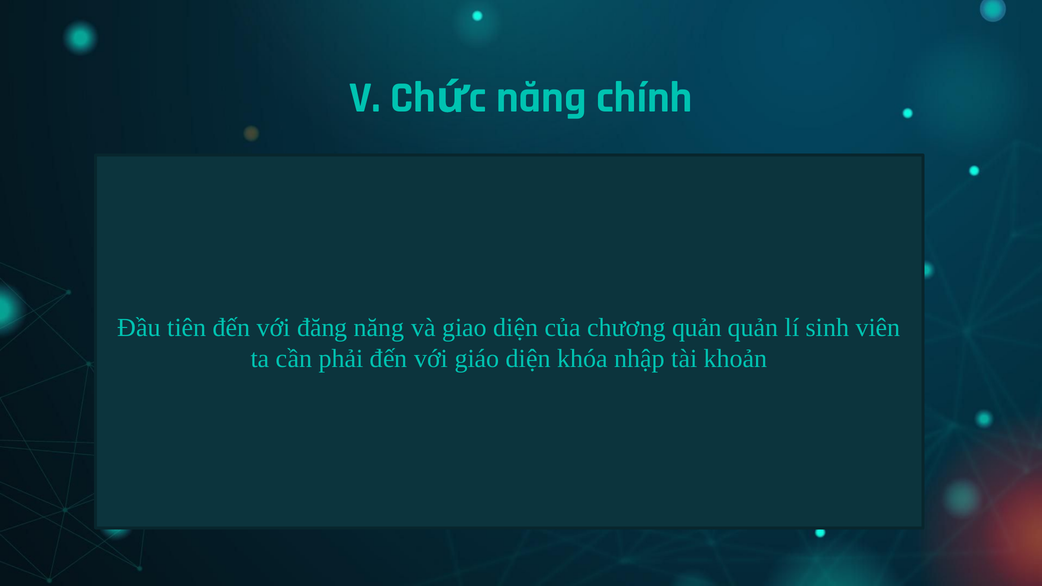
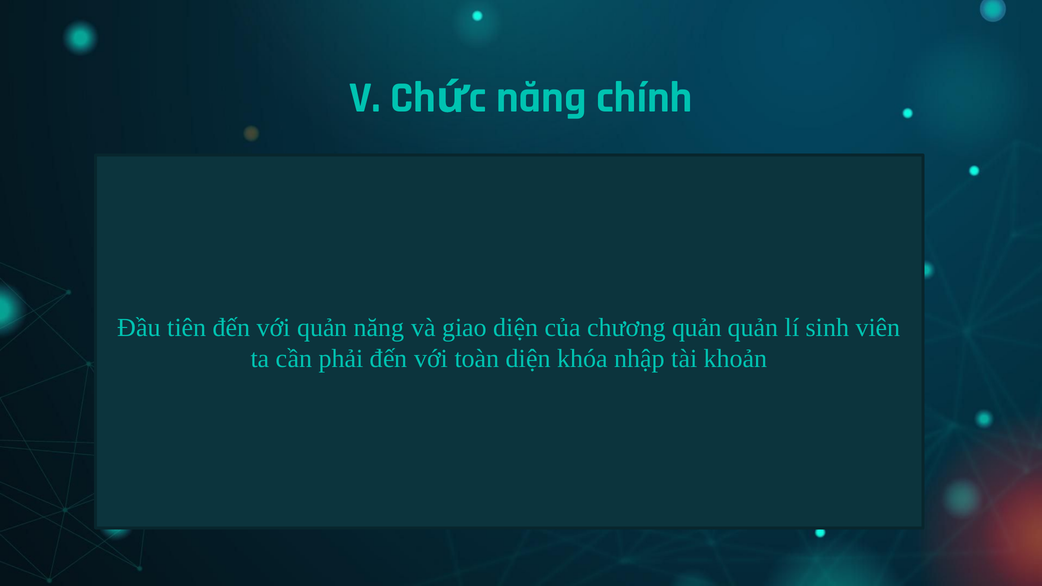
với đăng: đăng -> quản (322, 328)
giáo: giáo -> toàn (477, 359)
